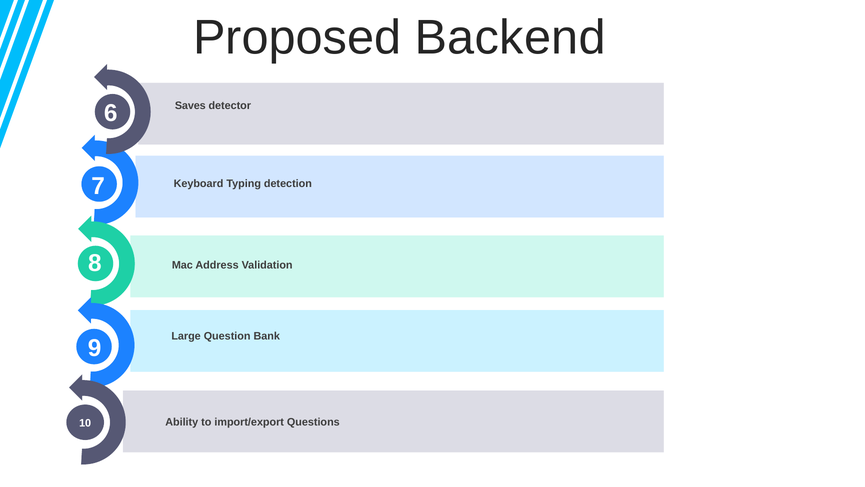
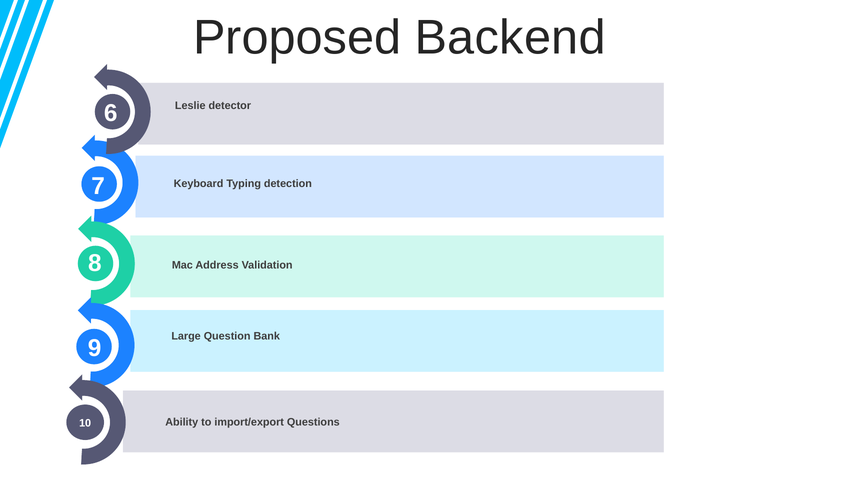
Saves: Saves -> Leslie (190, 105)
